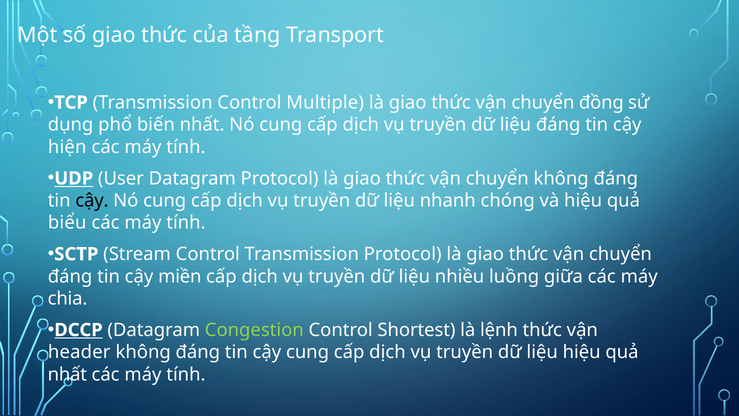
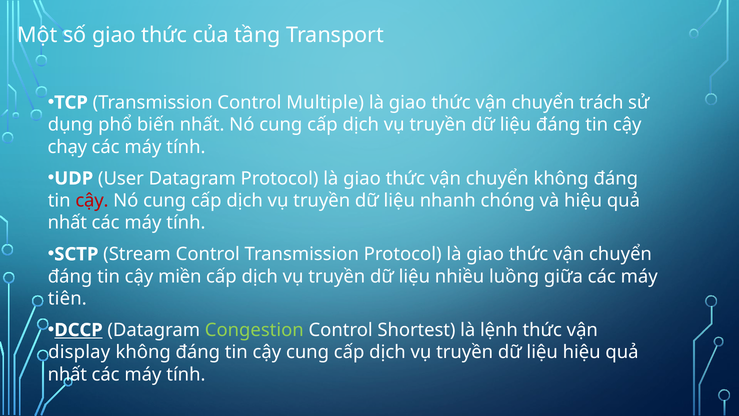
đồng: đồng -> trách (601, 103)
hiện: hiện -> chạy (67, 147)
UDP underline: present -> none (74, 178)
cậy colour: black -> red (92, 200)
biểu: biểu -> nhất (67, 223)
chia: chia -> tiên (67, 298)
header: header -> display (79, 352)
